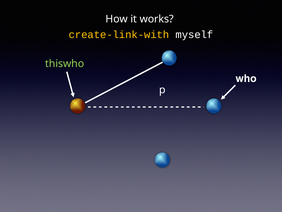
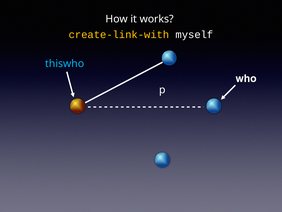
thiswho colour: light green -> light blue (65, 63)
